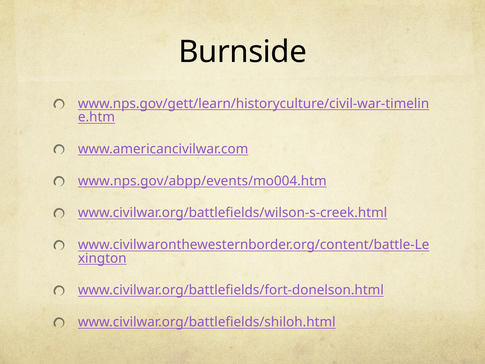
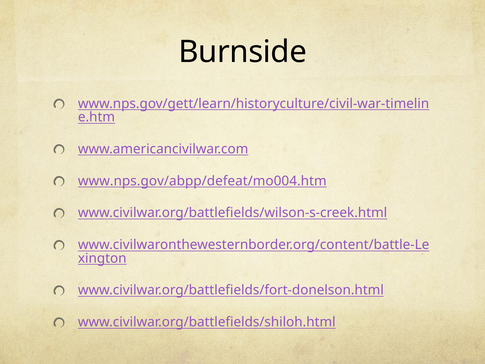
www.nps.gov/abpp/events/mo004.htm: www.nps.gov/abpp/events/mo004.htm -> www.nps.gov/abpp/defeat/mo004.htm (202, 181)
